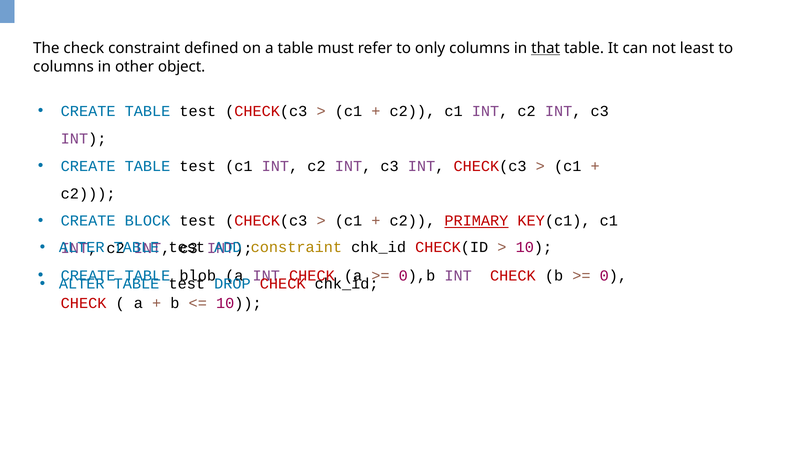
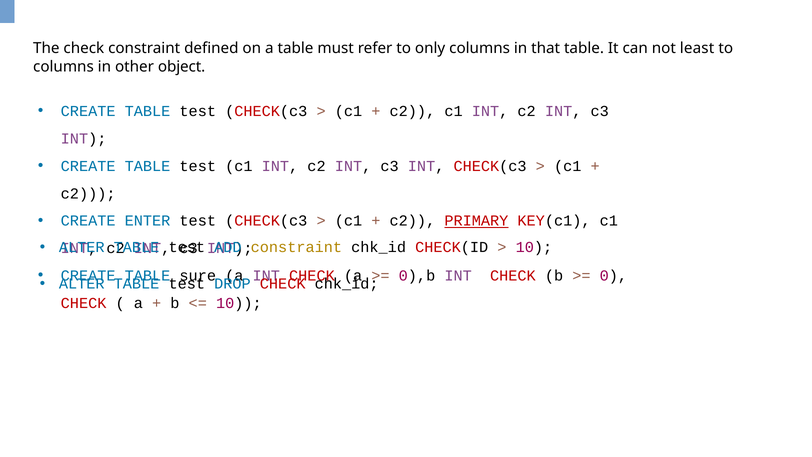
that underline: present -> none (546, 48)
BLOCK: BLOCK -> ENTER (148, 221)
blob: blob -> sure (198, 276)
